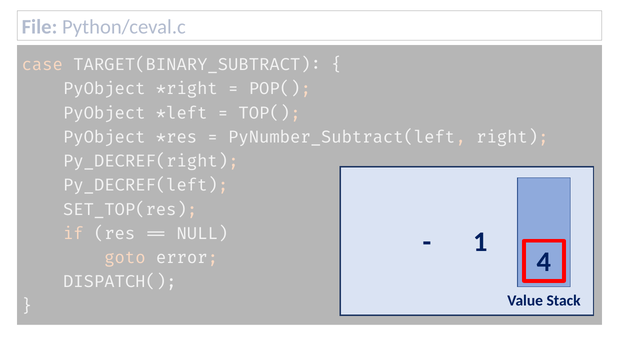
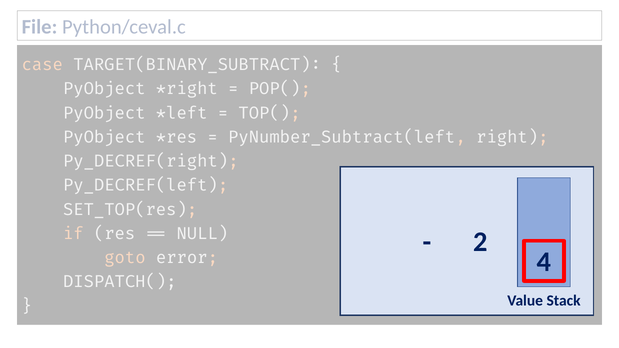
1: 1 -> 2 (481, 242)
